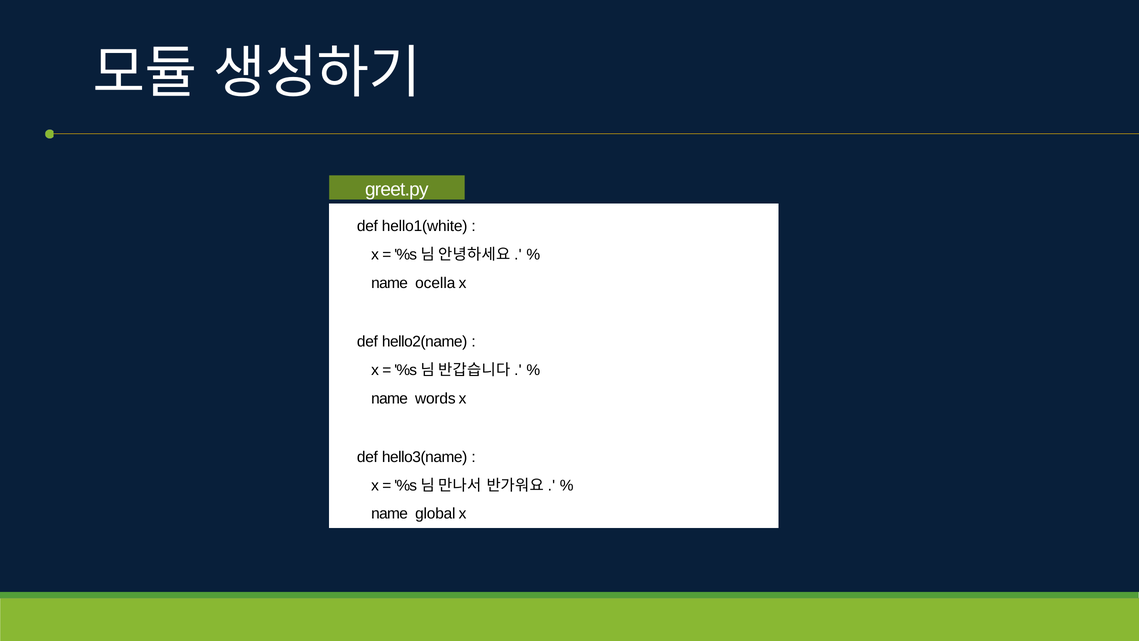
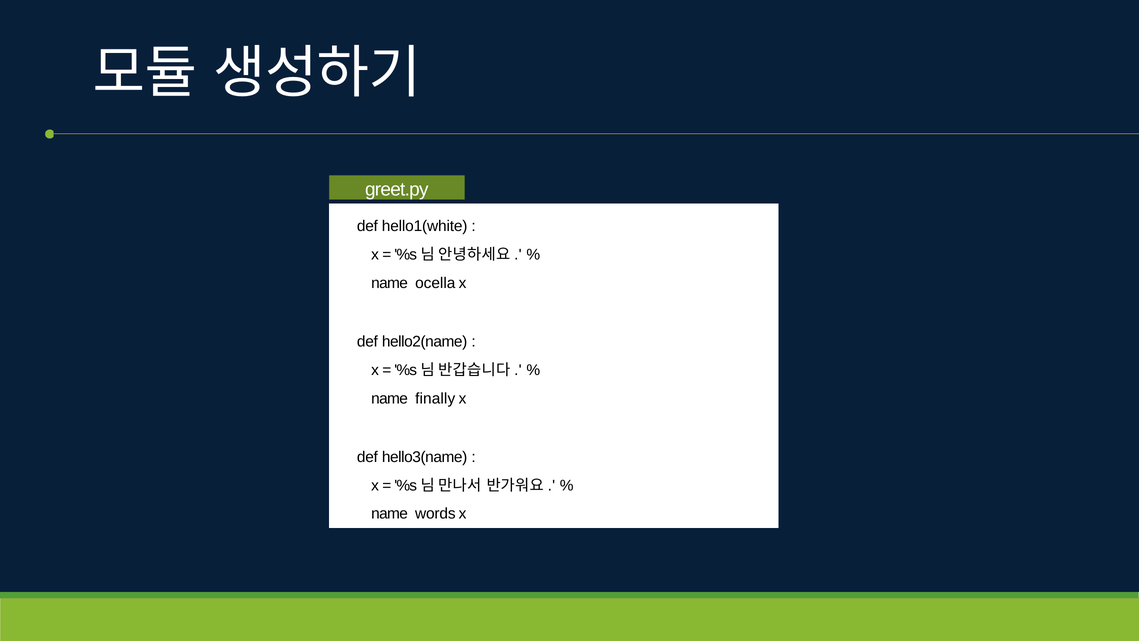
words: words -> finally (435, 398)
global: global -> words (435, 514)
